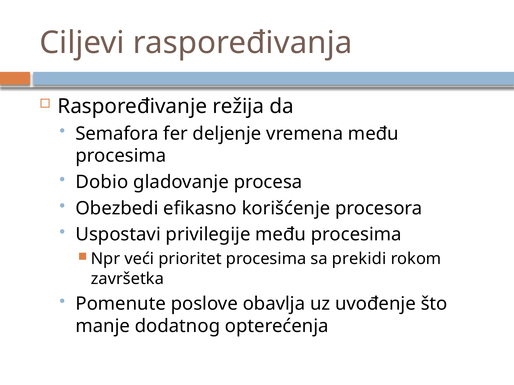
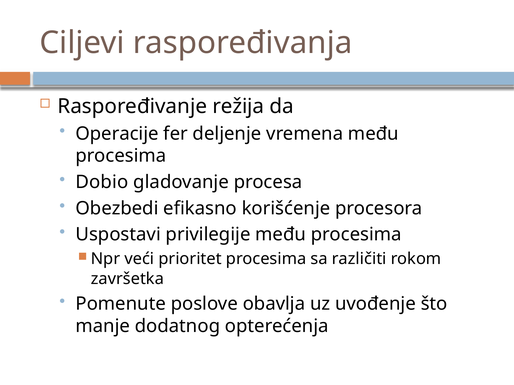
Semafora: Semafora -> Operacije (117, 134)
prekidi: prekidi -> različiti (359, 259)
